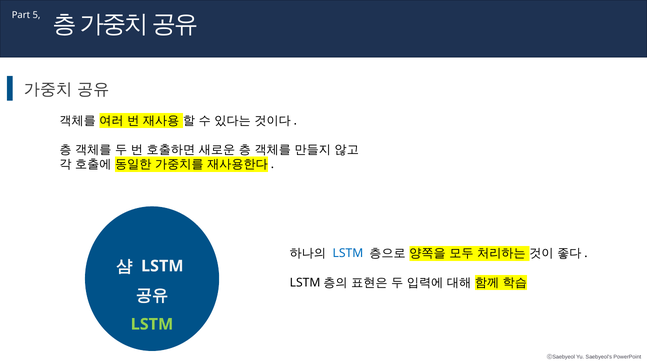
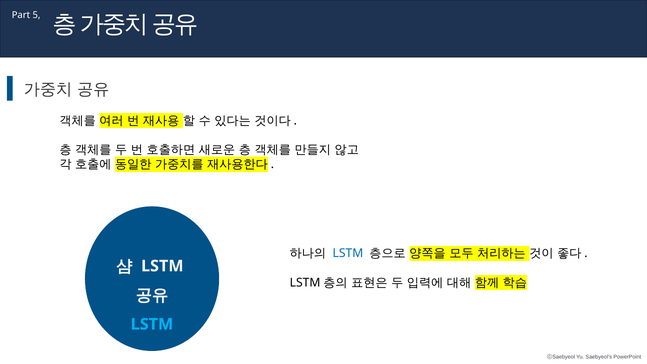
LSTM colour: light green -> light blue (152, 324)
